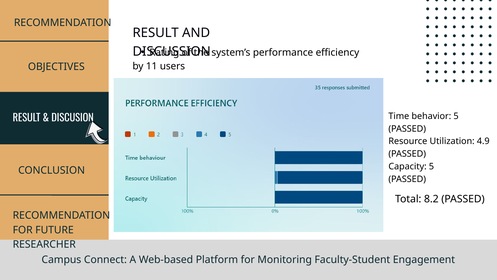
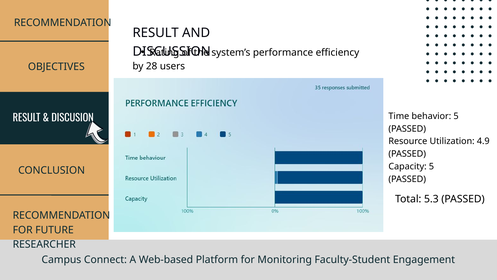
11: 11 -> 28 (152, 66)
8.2: 8.2 -> 5.3 (431, 199)
